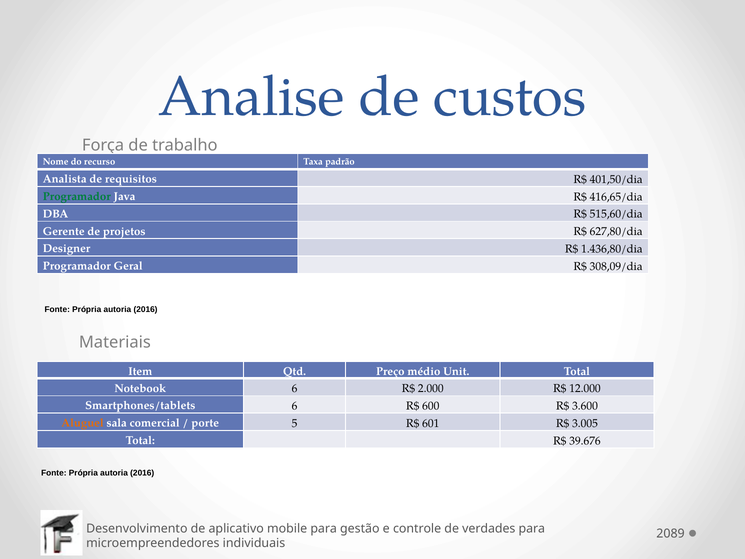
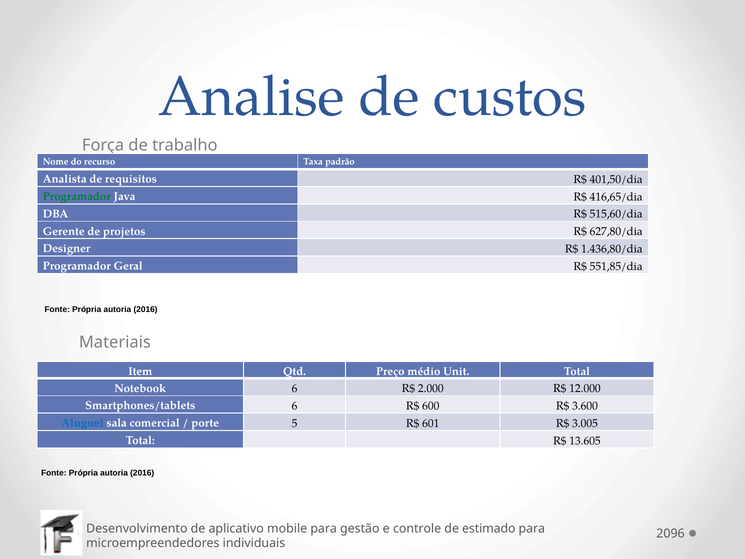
308,09/dia: 308,09/dia -> 551,85/dia (616, 266)
Aluguel colour: orange -> blue (82, 423)
39.676: 39.676 -> 13.605 (585, 441)
verdades: verdades -> estimado (489, 528)
2089: 2089 -> 2096 (671, 534)
